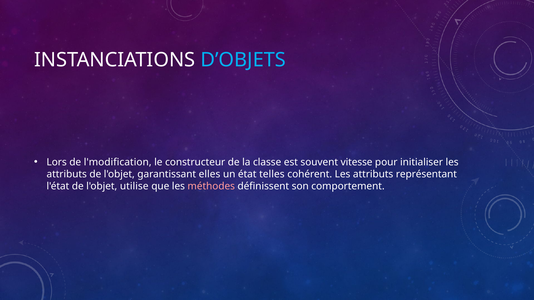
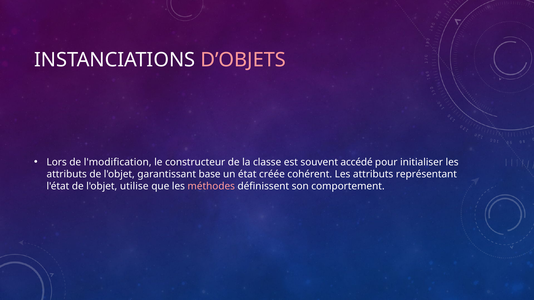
D’OBJETS colour: light blue -> pink (243, 60)
vitesse: vitesse -> accédé (357, 162)
elles: elles -> base (210, 174)
telles: telles -> créée (272, 174)
